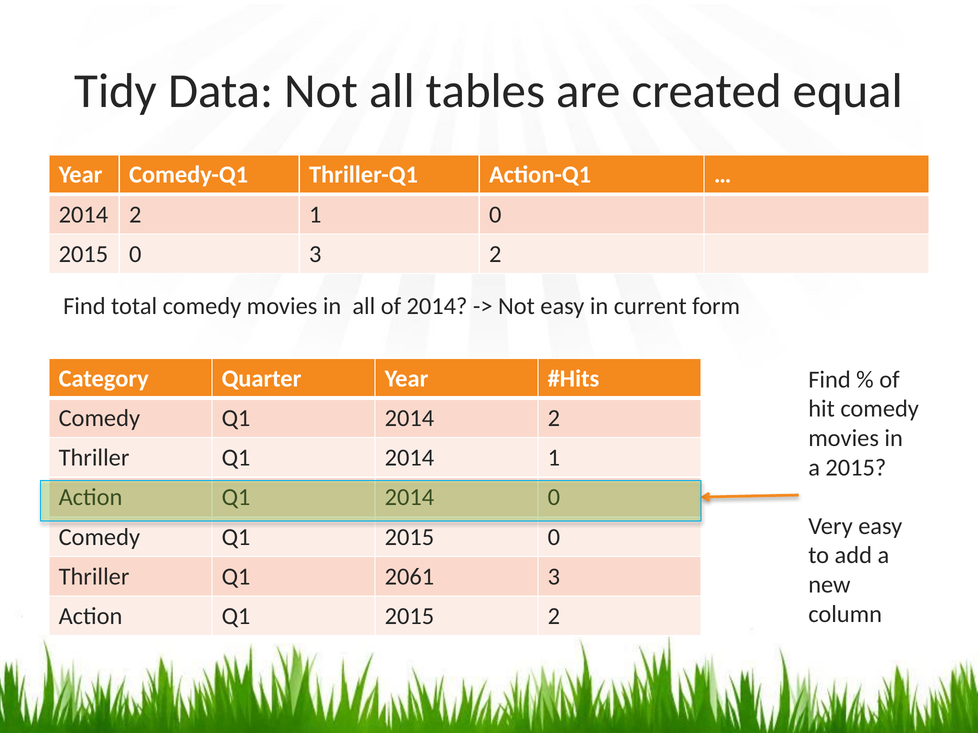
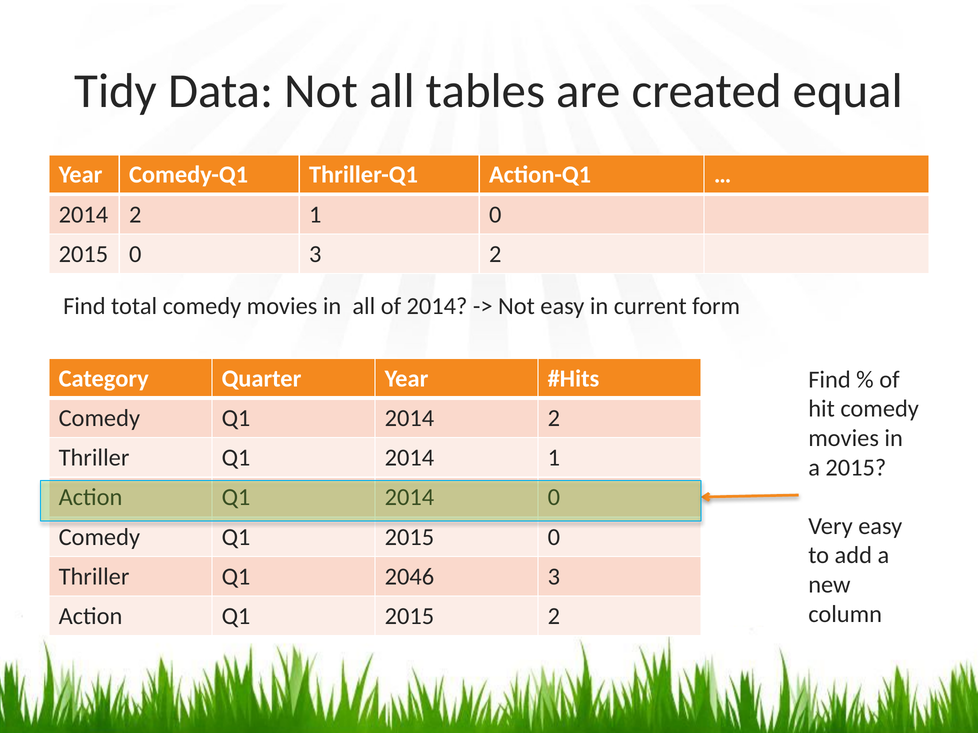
2061: 2061 -> 2046 (409, 577)
